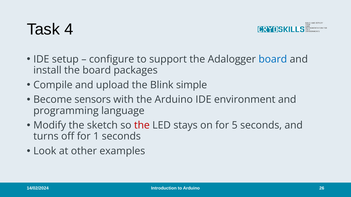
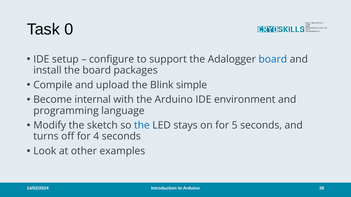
4: 4 -> 0 (69, 29)
sensors: sensors -> internal (93, 100)
the colour: red -> blue (142, 126)
1: 1 -> 4 (96, 137)
